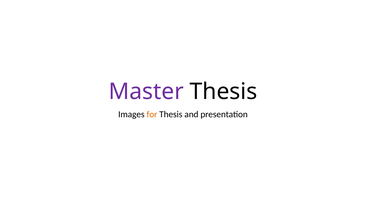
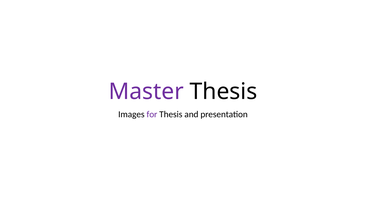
for colour: orange -> purple (152, 114)
